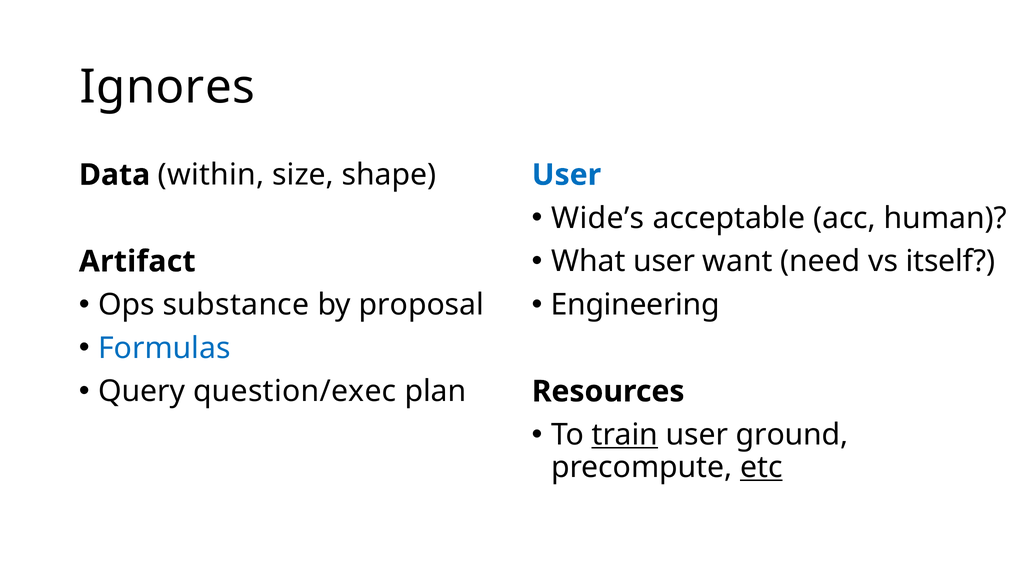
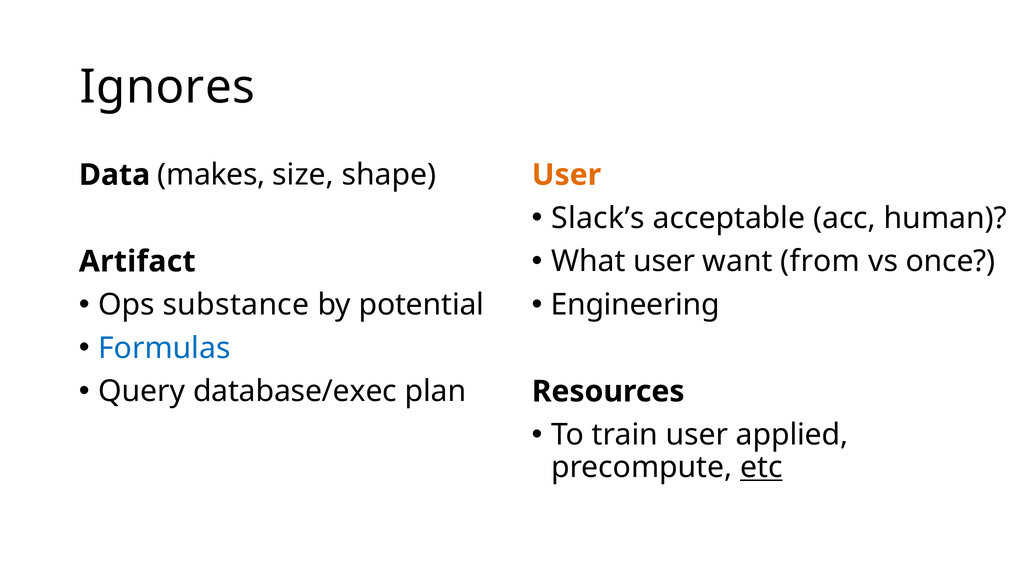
within: within -> makes (211, 175)
User colour: blue -> orange (566, 175)
Wide’s: Wide’s -> Slack’s (598, 218)
need: need -> from (820, 262)
itself: itself -> once (951, 262)
proposal: proposal -> potential (421, 305)
question/exec: question/exec -> database/exec (295, 392)
train underline: present -> none (625, 435)
ground: ground -> applied (792, 435)
